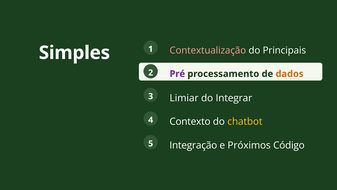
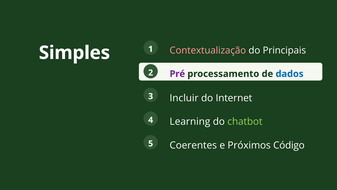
dados colour: orange -> blue (290, 74)
Limiar: Limiar -> Incluir (184, 98)
Integrar: Integrar -> Internet (234, 98)
Contexto: Contexto -> Learning (190, 121)
chatbot colour: yellow -> light green (245, 121)
Integração: Integração -> Coerentes (193, 145)
